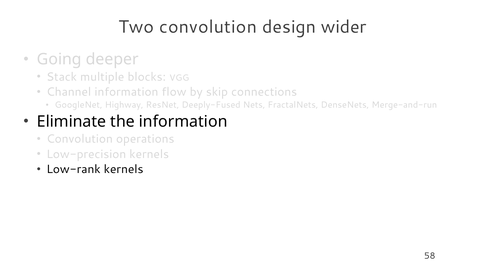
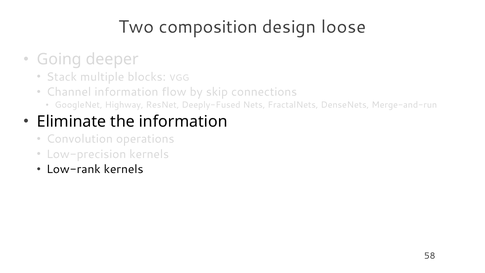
Two convolution: convolution -> composition (208, 27)
wider: wider -> loose (344, 27)
